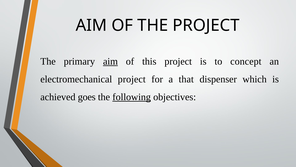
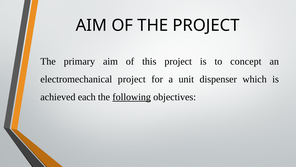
aim underline: present -> none (110, 61)
that: that -> unit (186, 79)
goes: goes -> each (87, 97)
